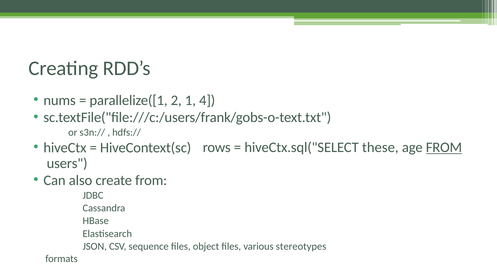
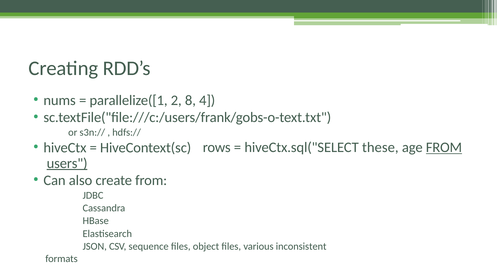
1: 1 -> 8 (190, 100)
users underline: none -> present (67, 164)
stereotypes: stereotypes -> inconsistent (301, 247)
